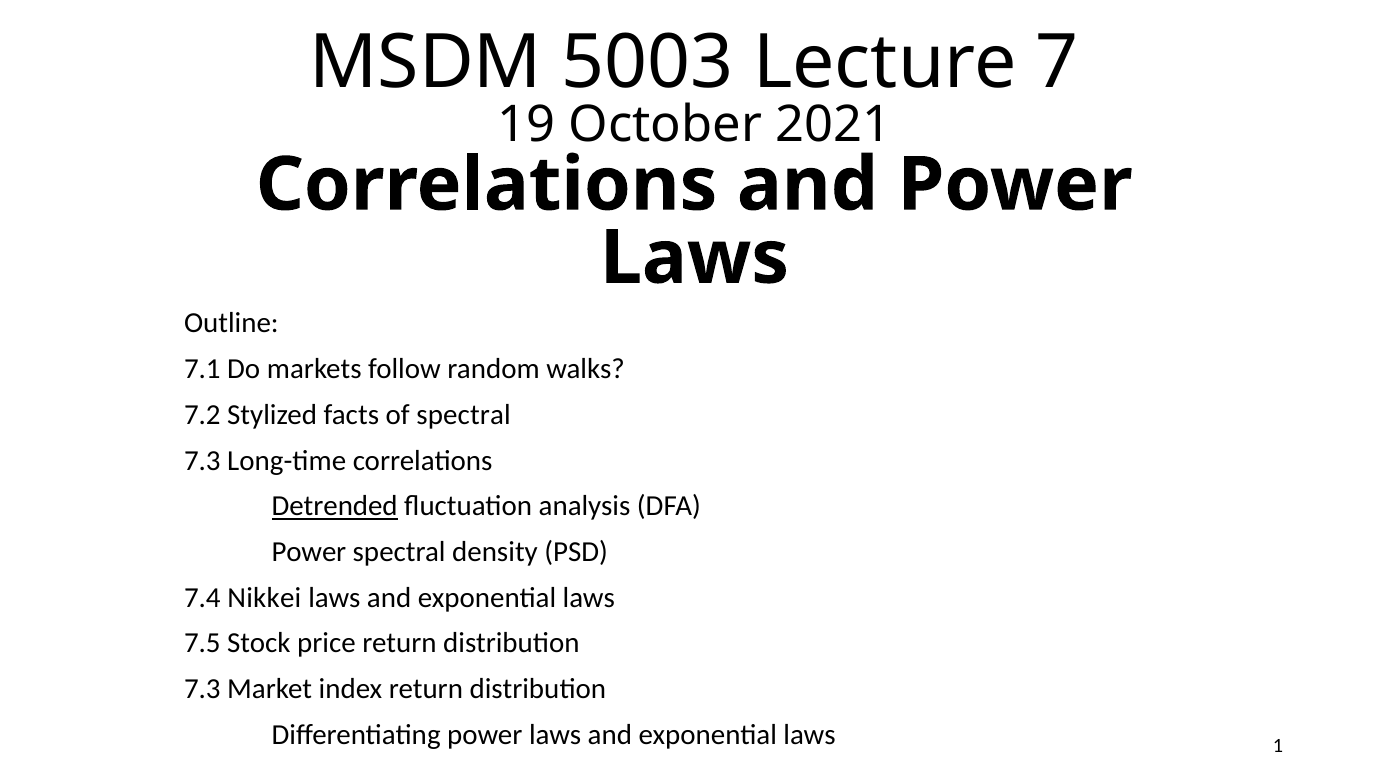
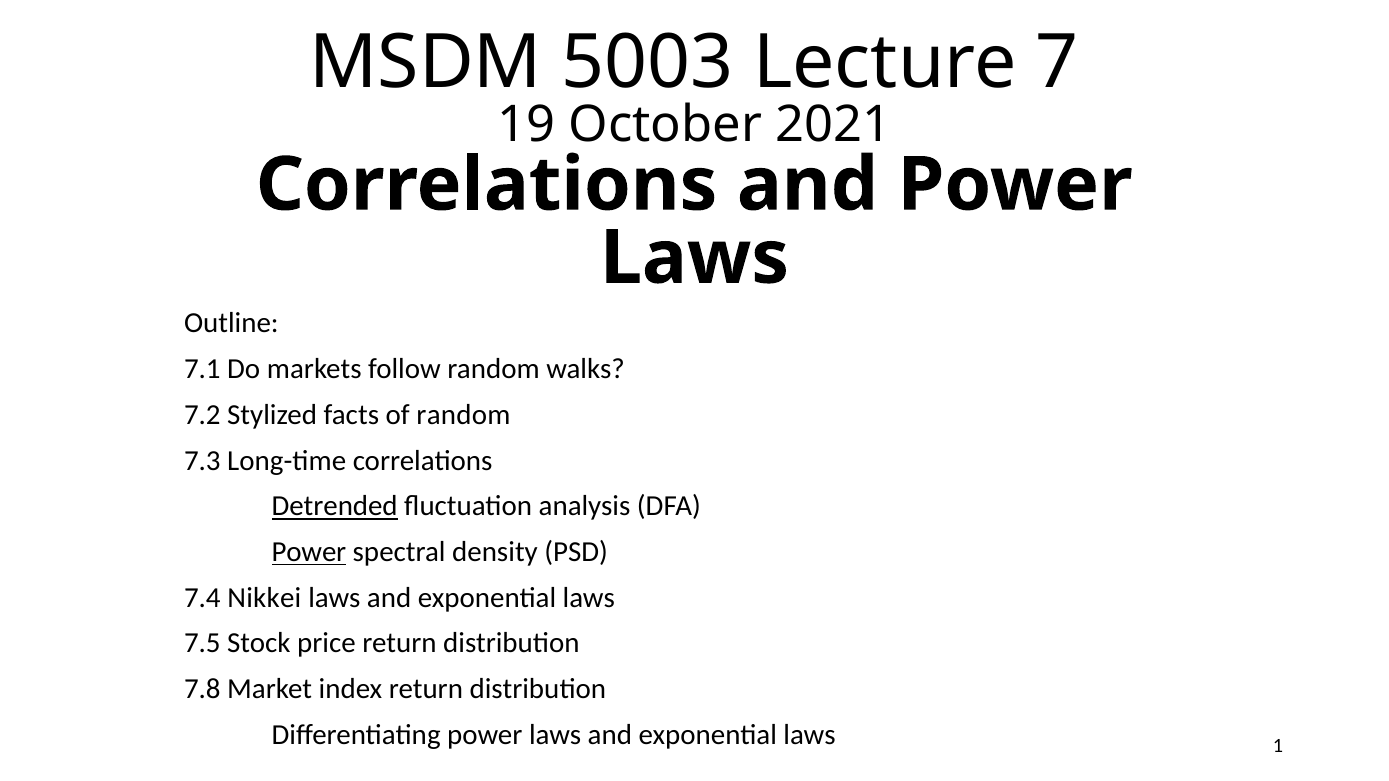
of spectral: spectral -> random (463, 415)
Power underline: none -> present (309, 552)
7.3: 7.3 -> 7.8 (202, 689)
